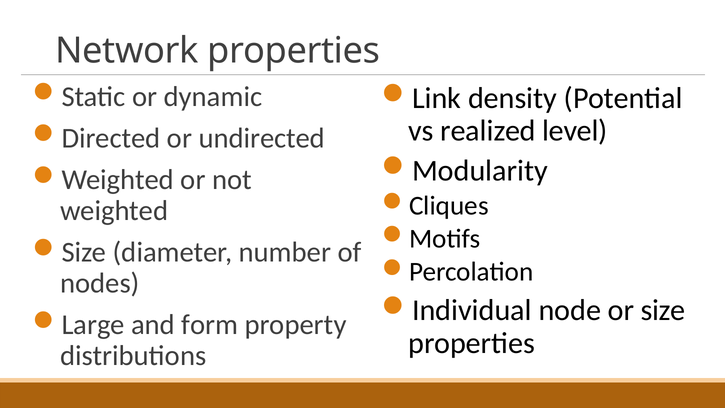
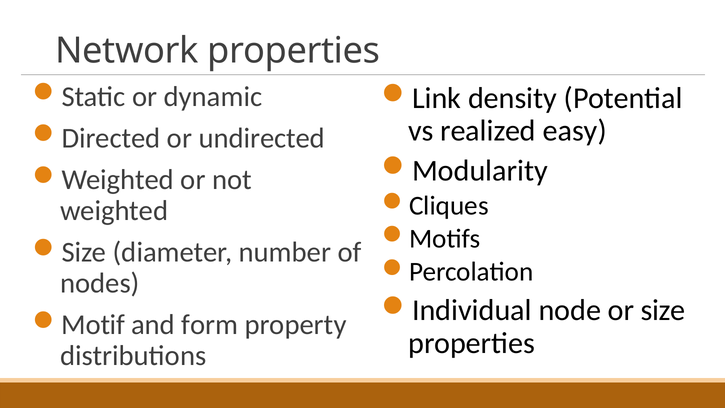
level: level -> easy (575, 131)
Large: Large -> Motif (93, 325)
